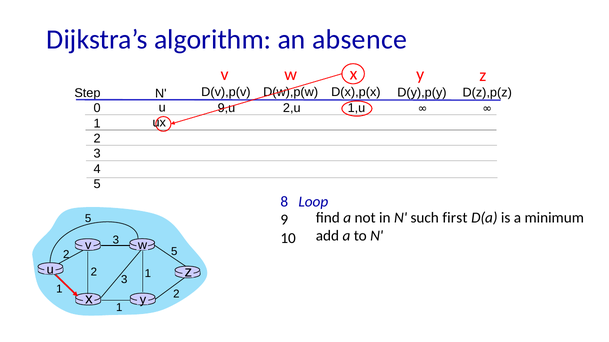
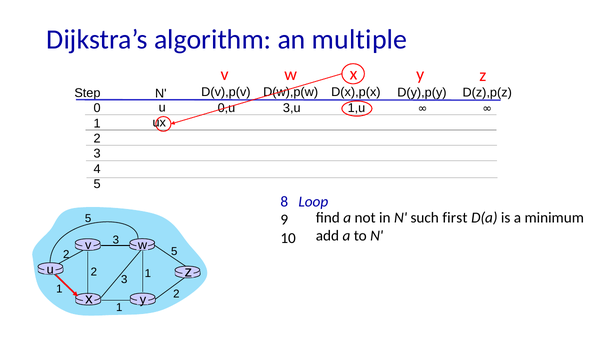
absence: absence -> multiple (360, 40)
2,u: 2,u -> 3,u (292, 108)
9,u: 9,u -> 0,u (226, 108)
